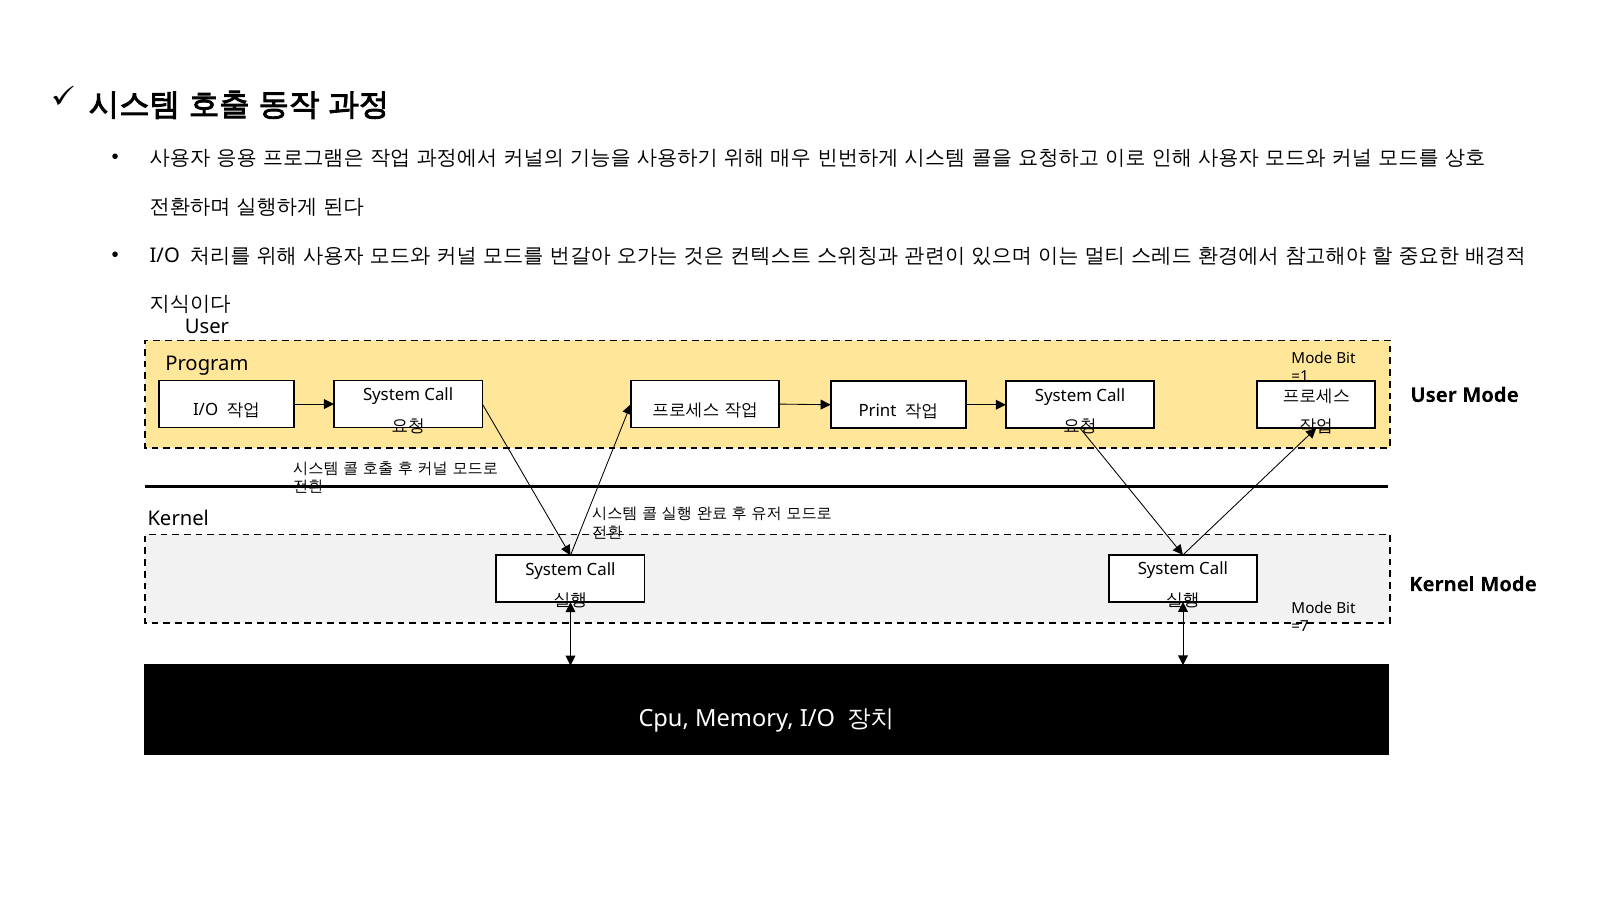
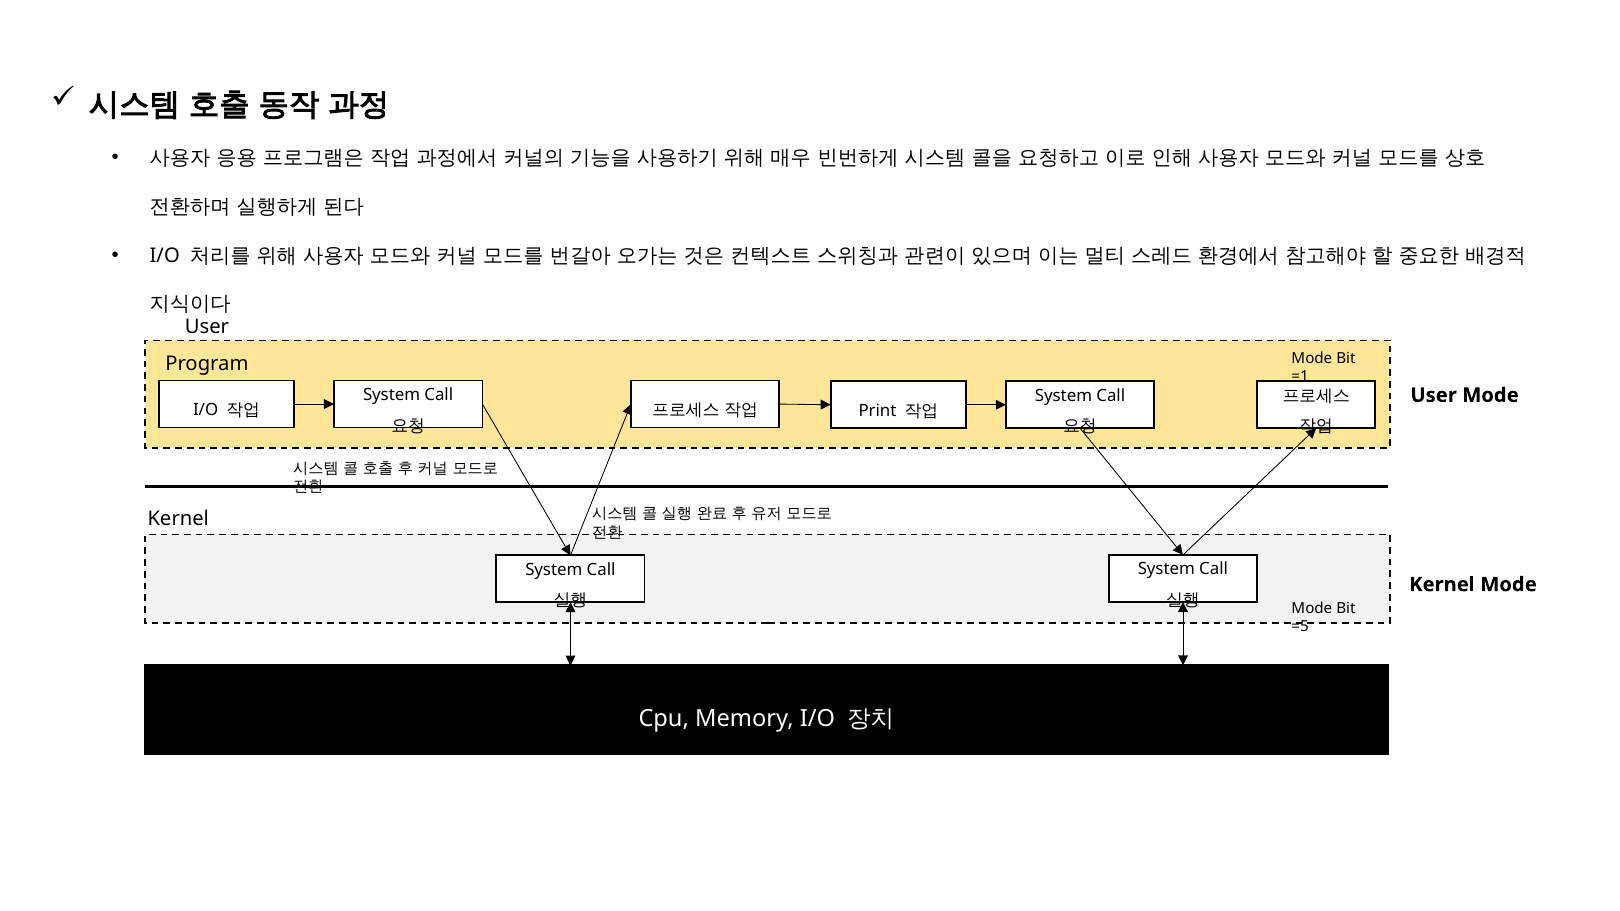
=7: =7 -> =5 (1300, 627)
